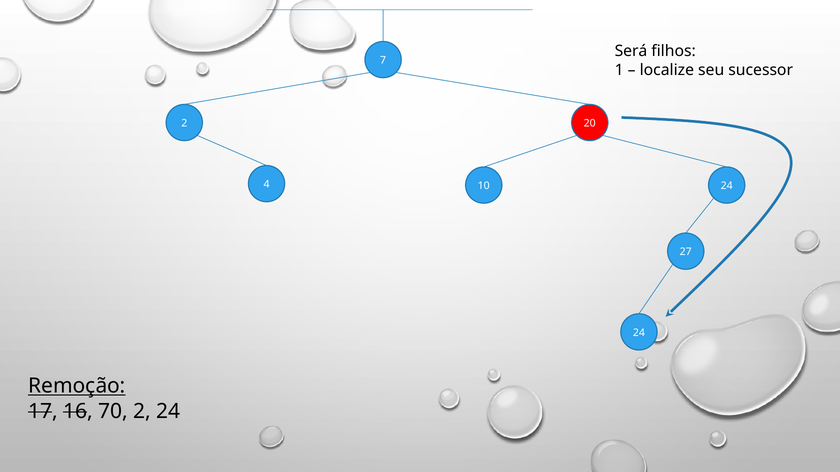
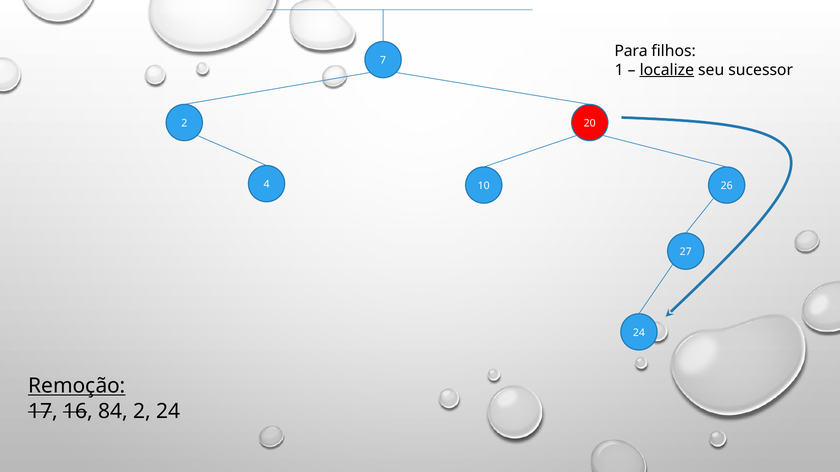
Será: Será -> Para (631, 51)
localize underline: none -> present (667, 70)
10 24: 24 -> 26 (727, 186)
70: 70 -> 84 (113, 412)
